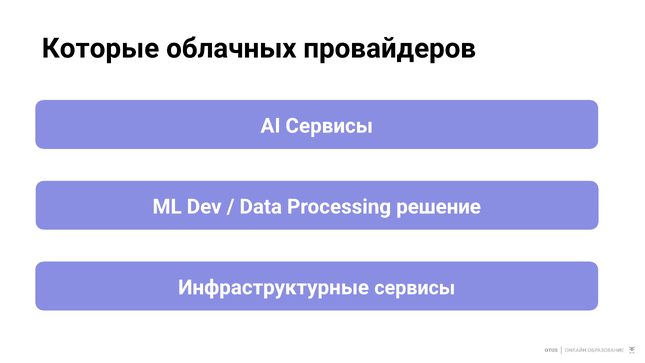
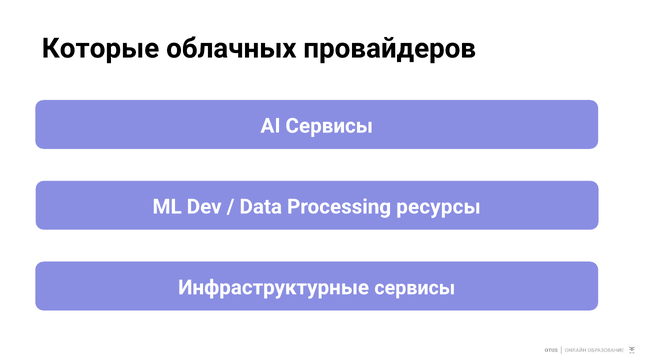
решение: решение -> ресурсы (438, 207)
